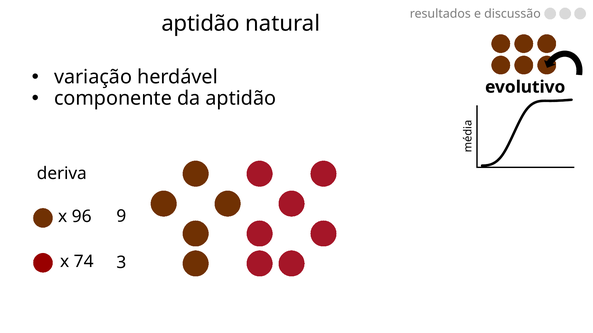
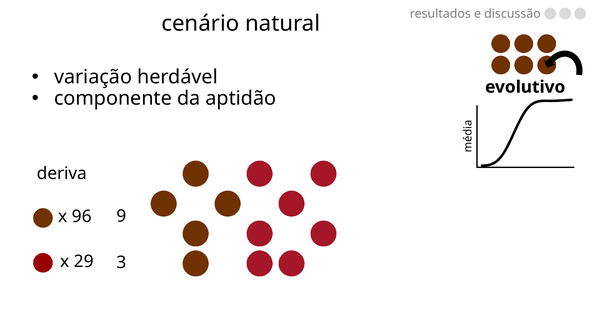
aptidão: aptidão -> cenário (200, 23)
74: 74 -> 29 (84, 262)
